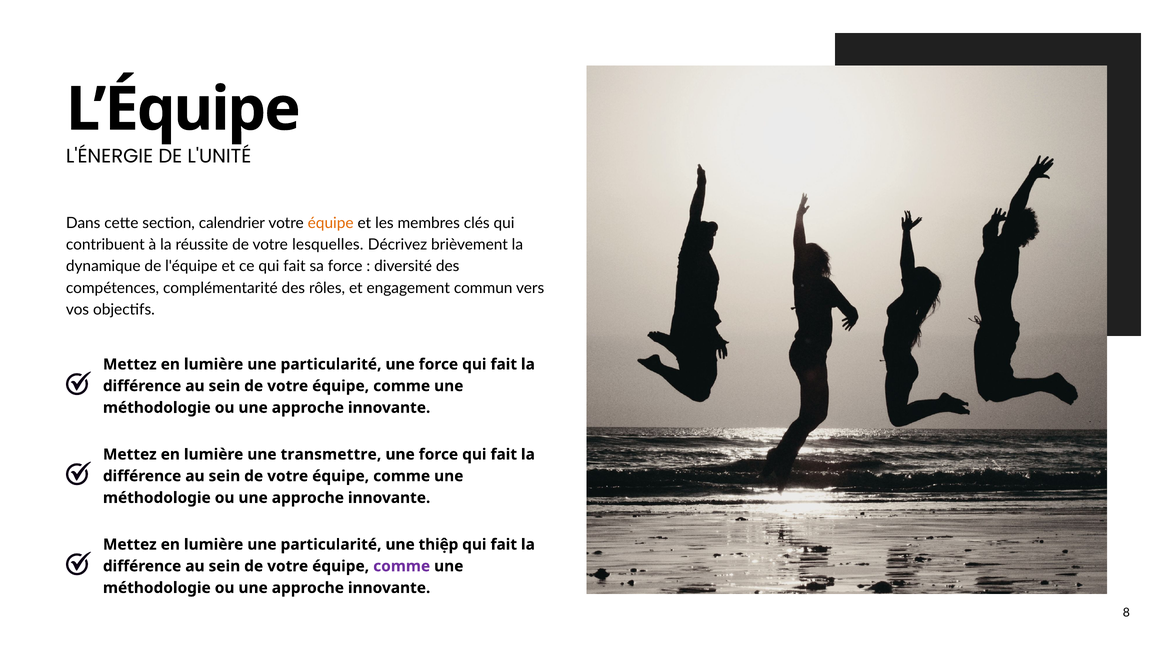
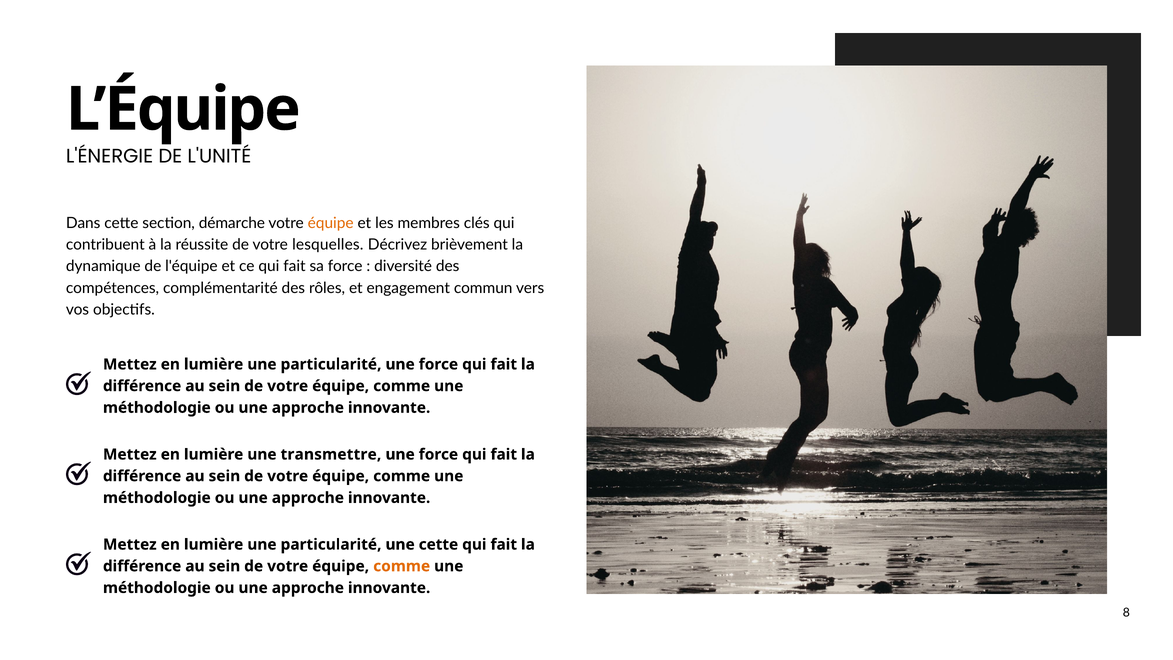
calendrier: calendrier -> démarche (232, 223)
une thiệp: thiệp -> cette (438, 544)
comme colour: purple -> orange (402, 566)
